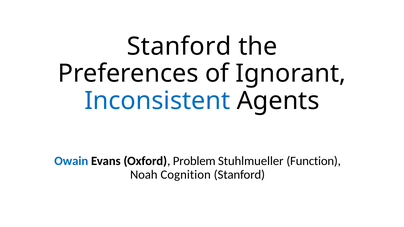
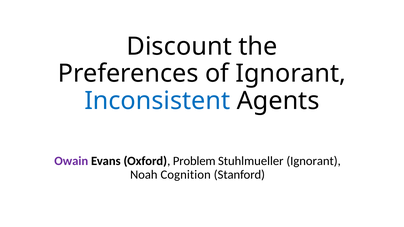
Stanford: Stanford -> Discount (179, 46)
Owain colour: blue -> purple (71, 161)
Stuhlmueller Function: Function -> Ignorant (314, 161)
